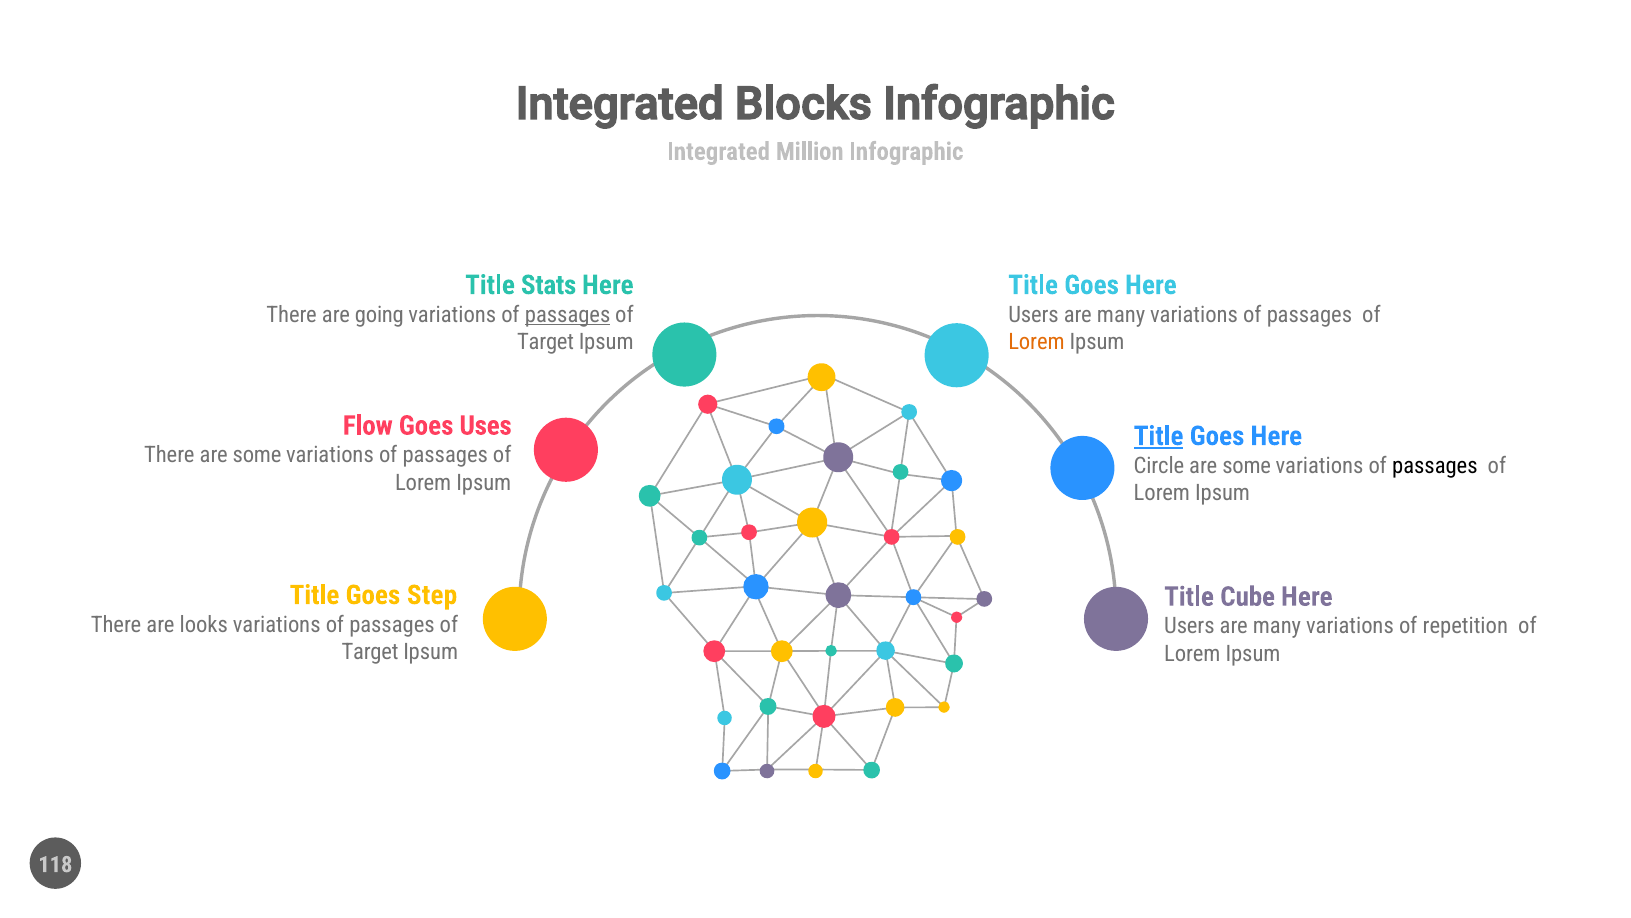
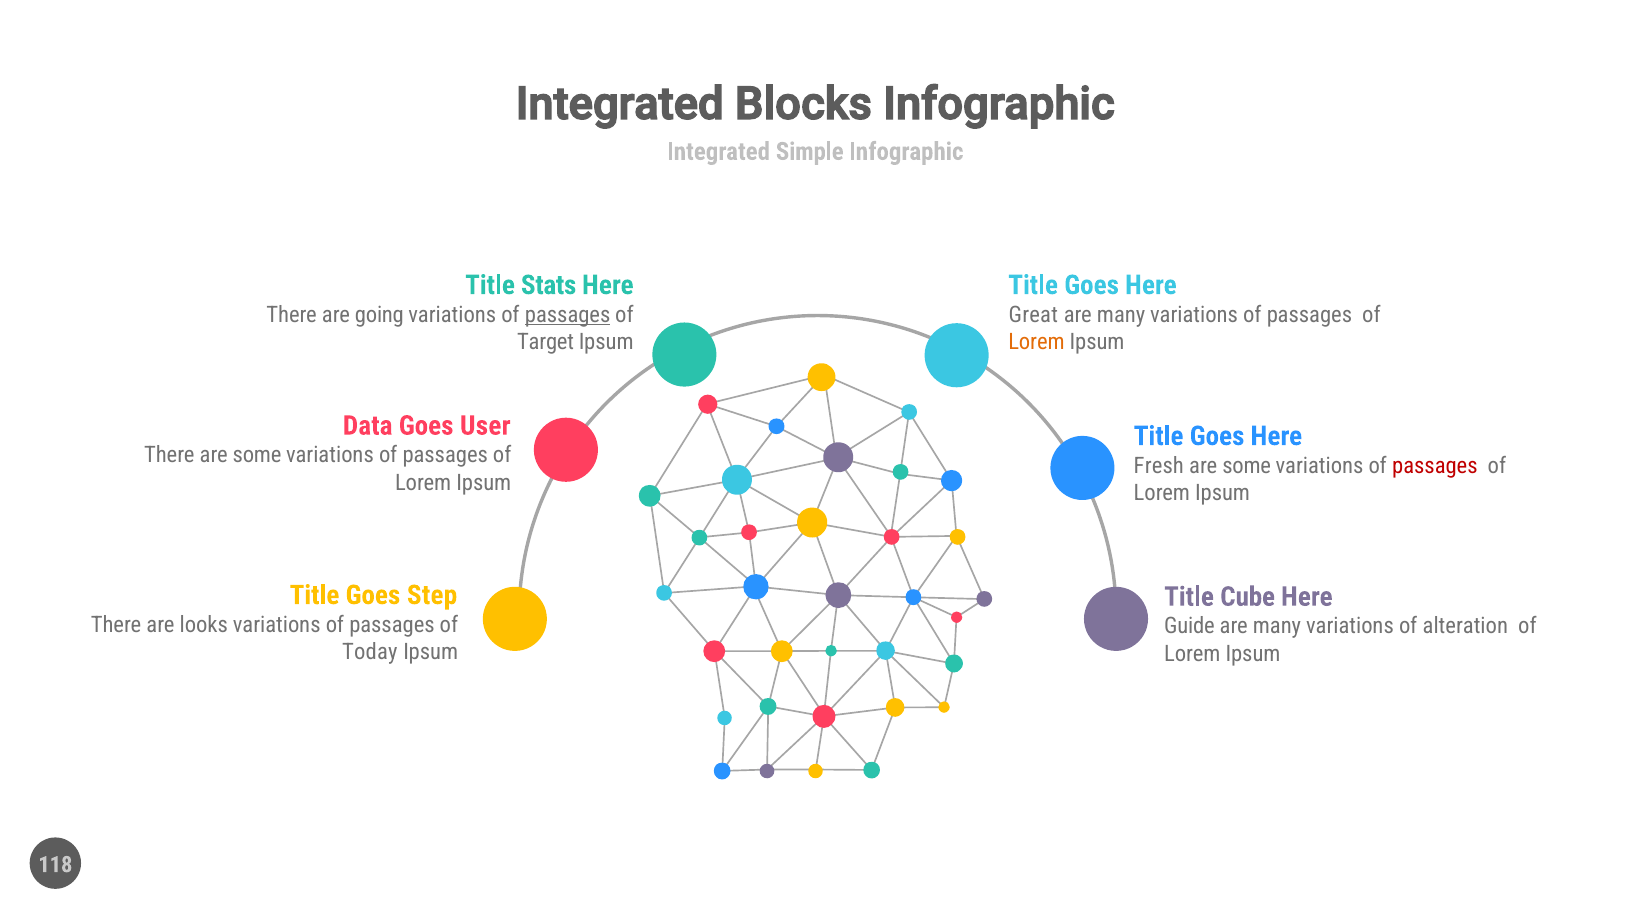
Million: Million -> Simple (810, 151)
Users: Users -> Great (1033, 315)
Flow: Flow -> Data (368, 425)
Uses: Uses -> User (485, 425)
Title underline: present -> none (1159, 436)
Circle: Circle -> Fresh (1159, 465)
passages colour: black -> red (1435, 465)
Users: Users -> Guide (1189, 626)
repetition: repetition -> alteration (1465, 626)
Target: Target -> Today (370, 652)
